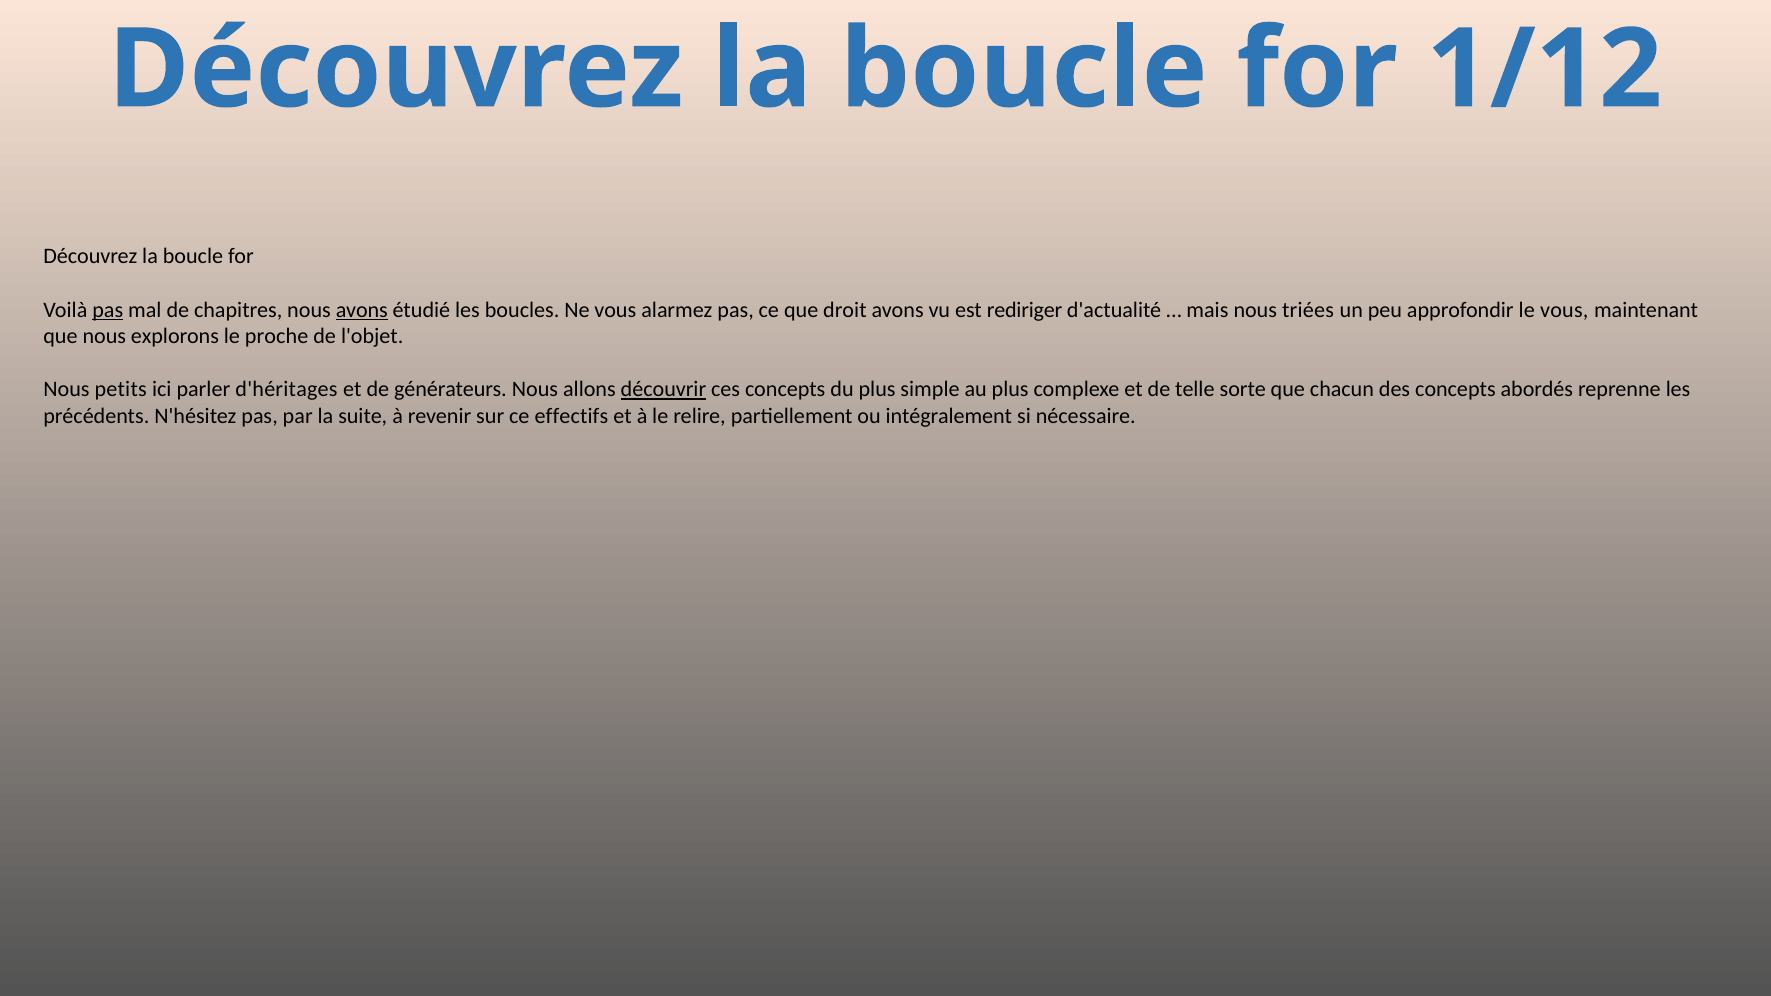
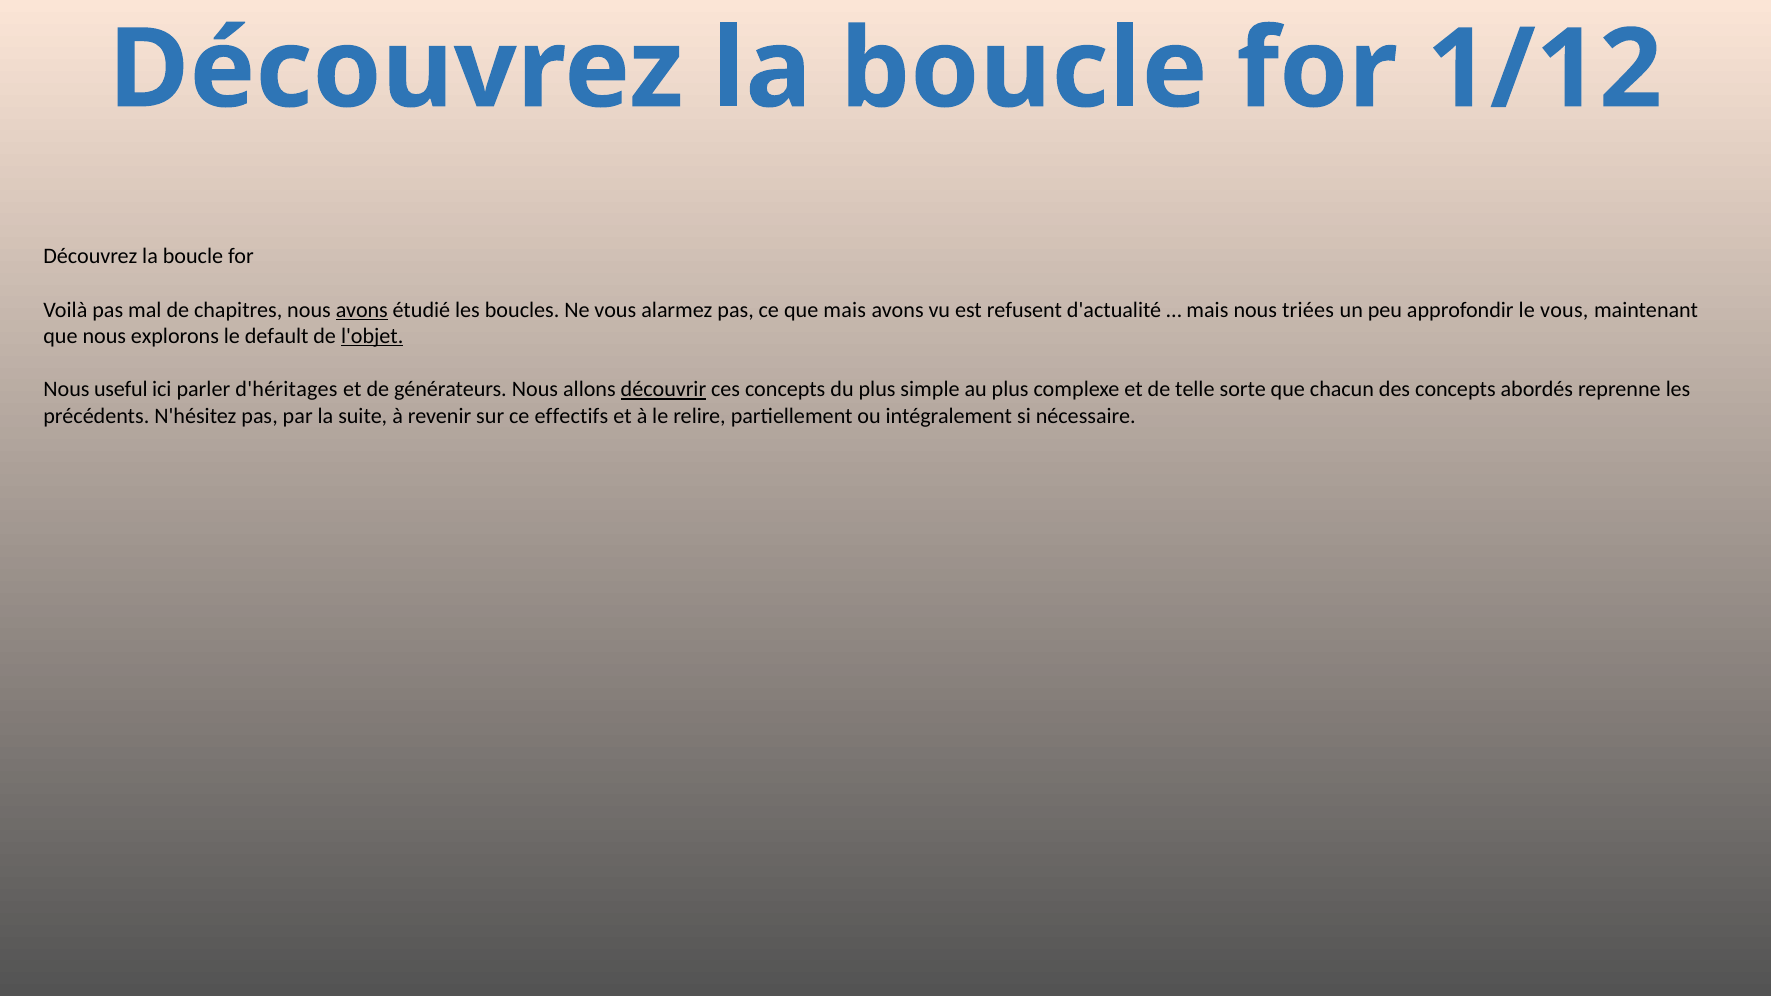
pas underline: present -> none (108, 310)
que droit: droit -> mais (845, 310)
rediriger: rediriger -> refusent (1024, 310)
proche: proche -> default (277, 336)
l'objet underline: none -> present (372, 336)
petits: petits -> useful (121, 389)
